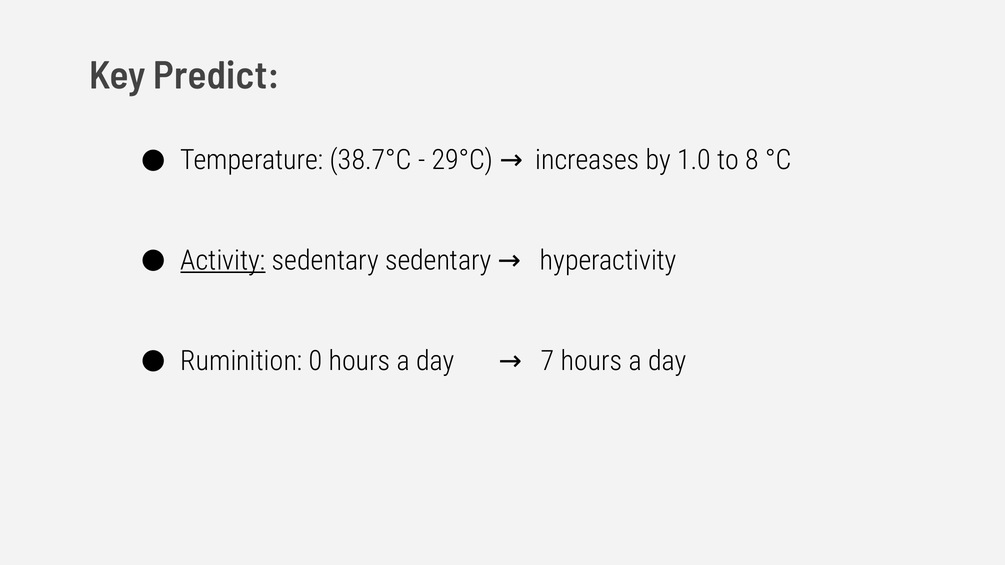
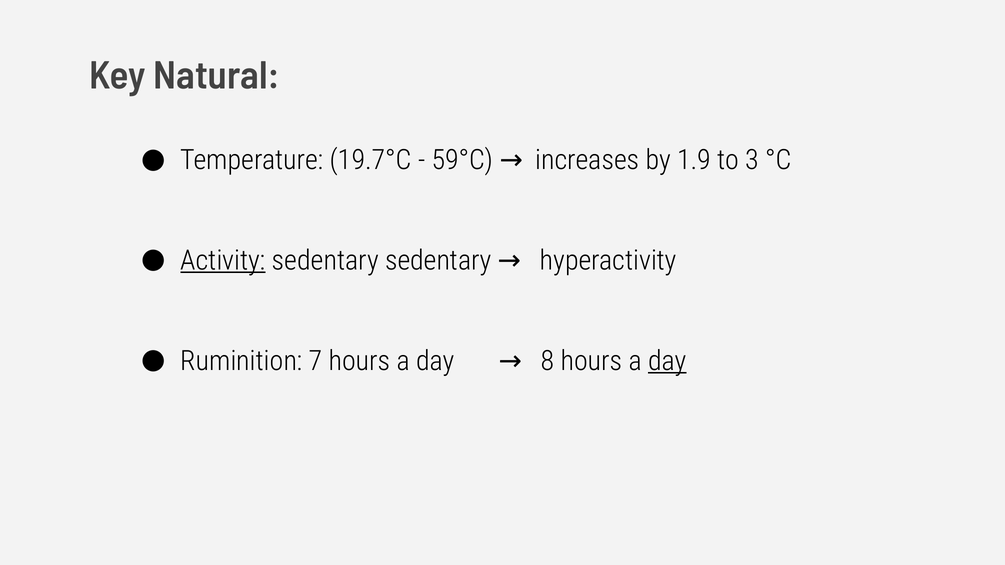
Predict: Predict -> Natural (216, 76)
38.7°C: 38.7°C -> 19.7°C (371, 160)
29°C: 29°C -> 59°C (462, 160)
1.0: 1.0 -> 1.9 (694, 160)
8: 8 -> 3 (752, 160)
0: 0 -> 7 (316, 361)
7: 7 -> 8 (548, 361)
day underline: none -> present (667, 361)
